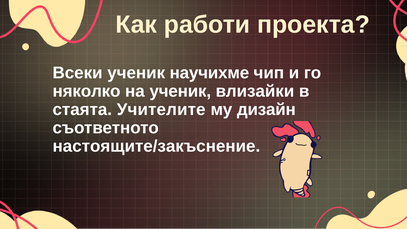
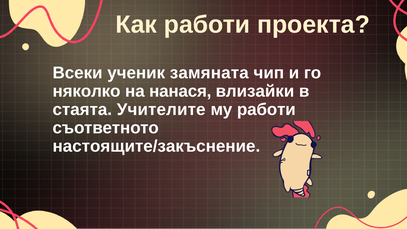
научихме: научихме -> замяната (209, 73)
на ученик: ученик -> нанася (180, 91)
му дизайн: дизайн -> работи (266, 110)
